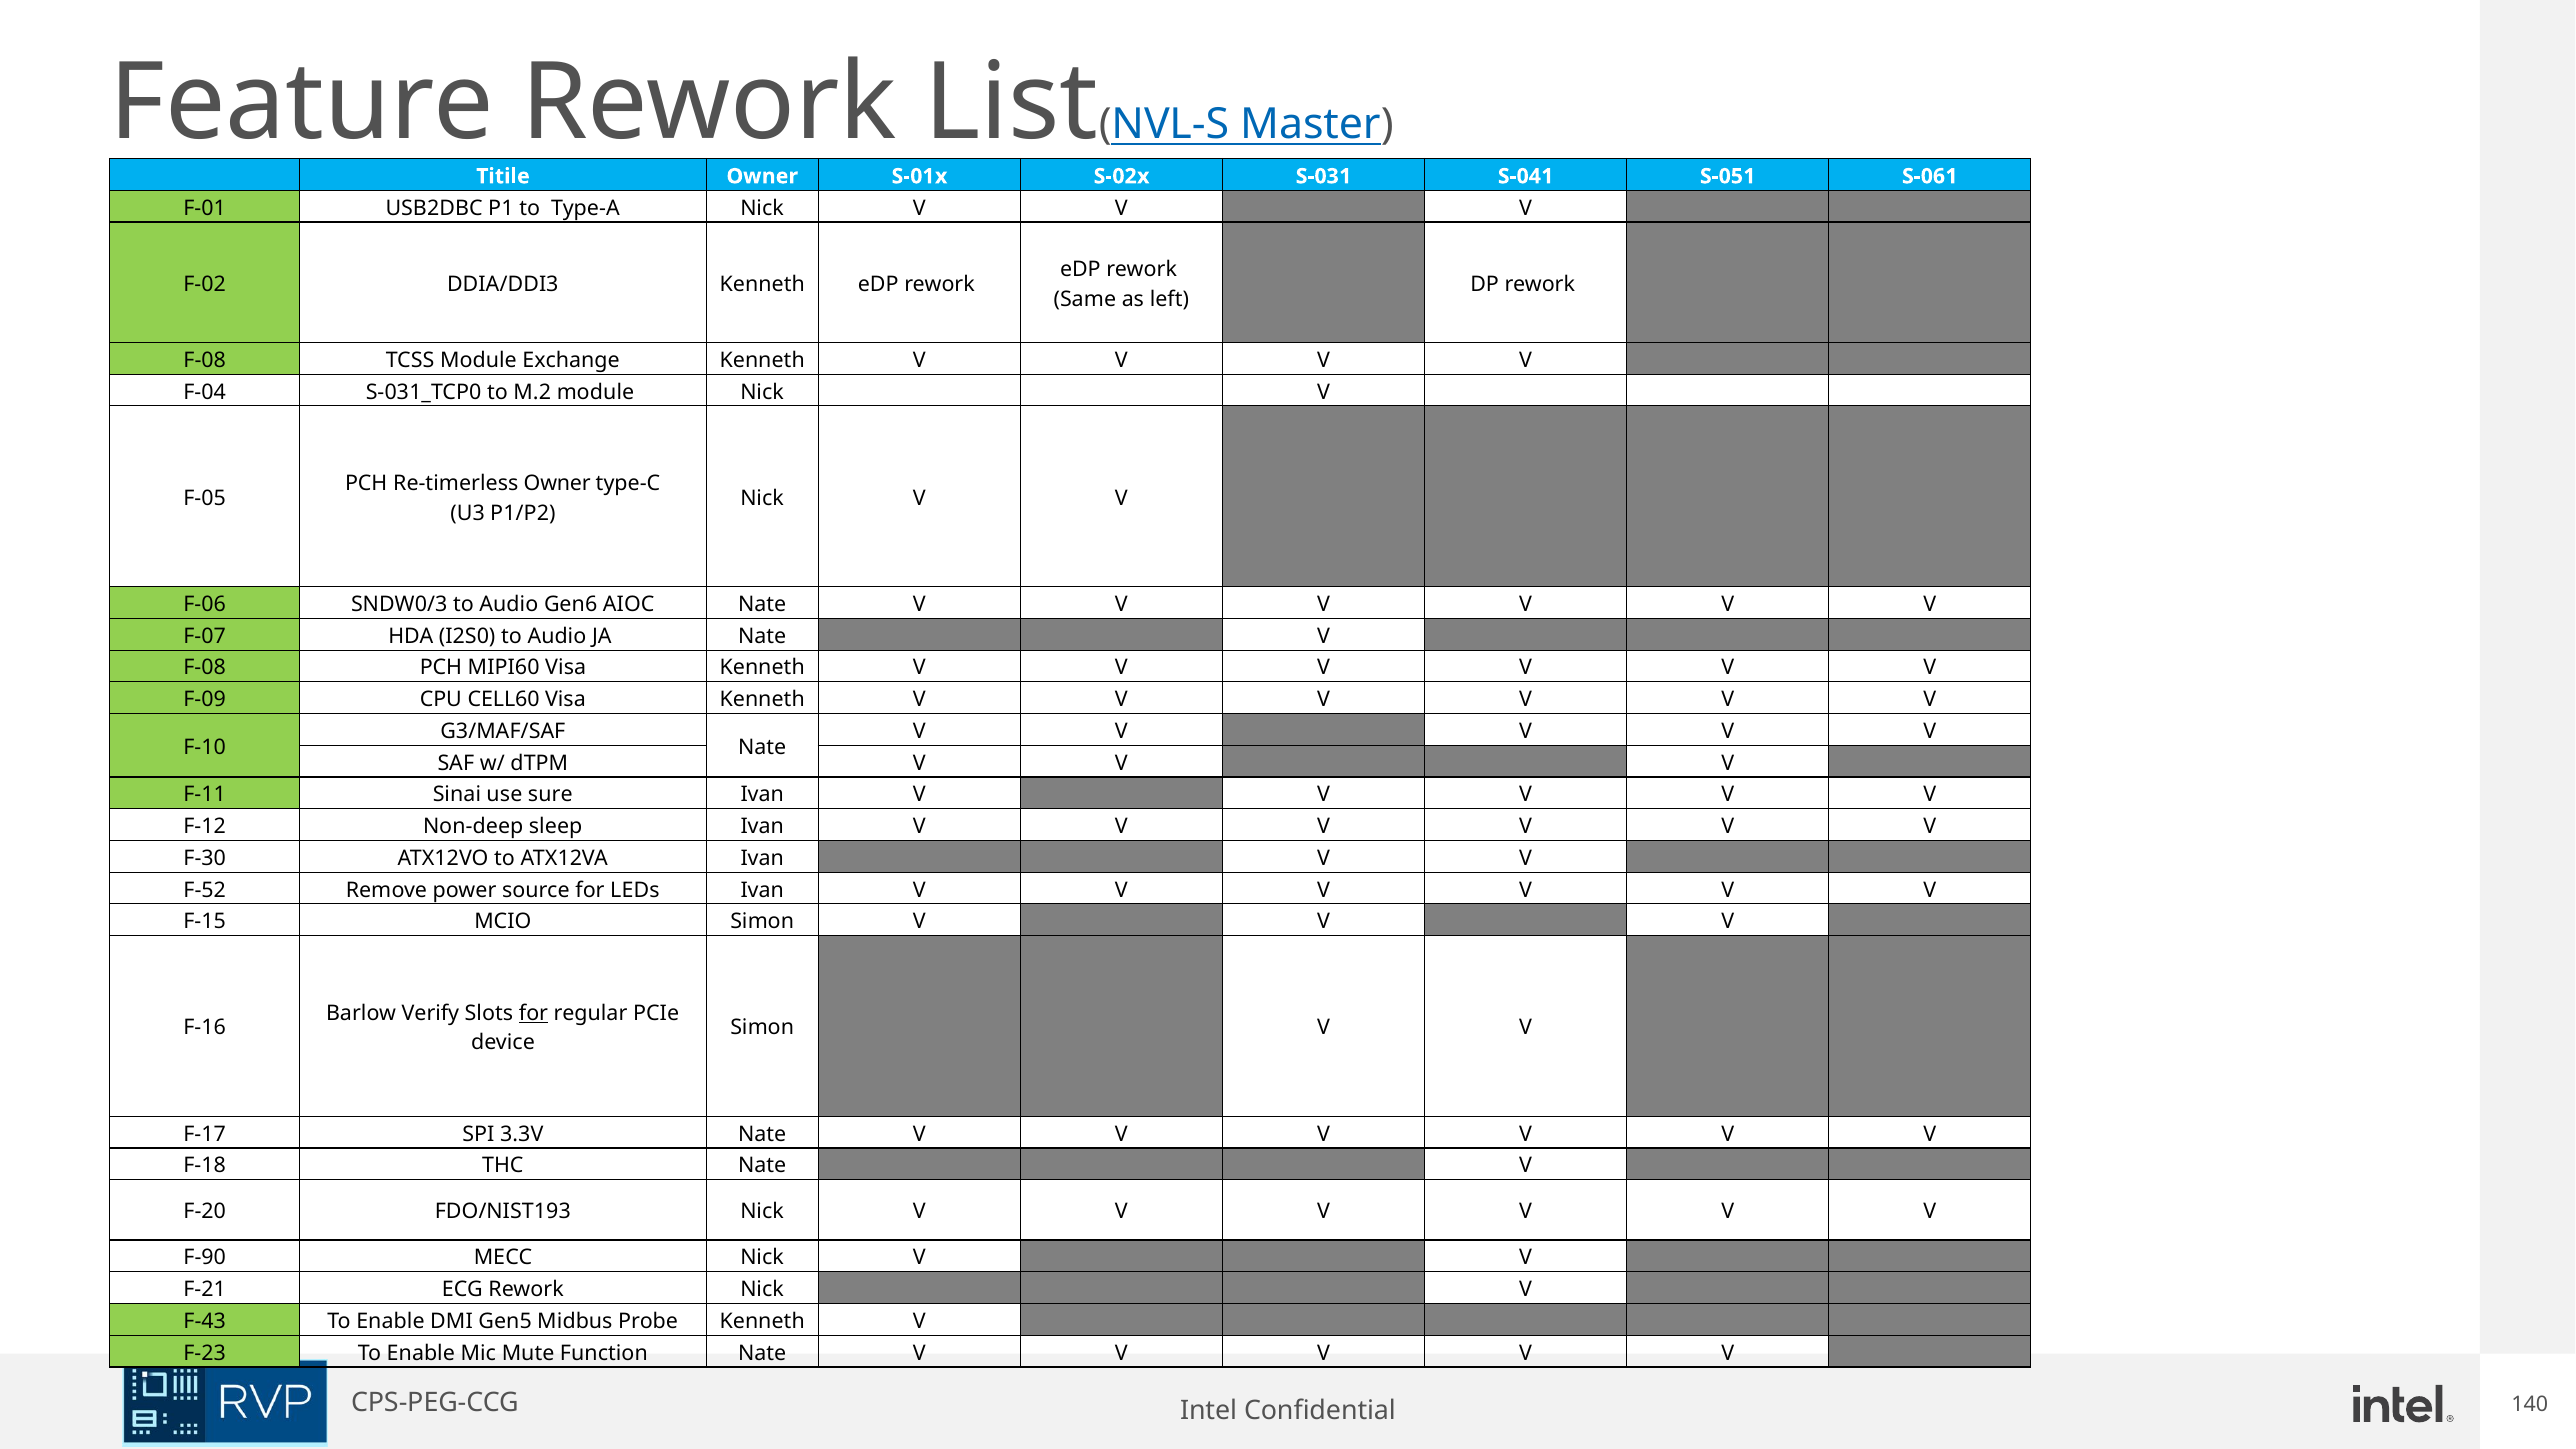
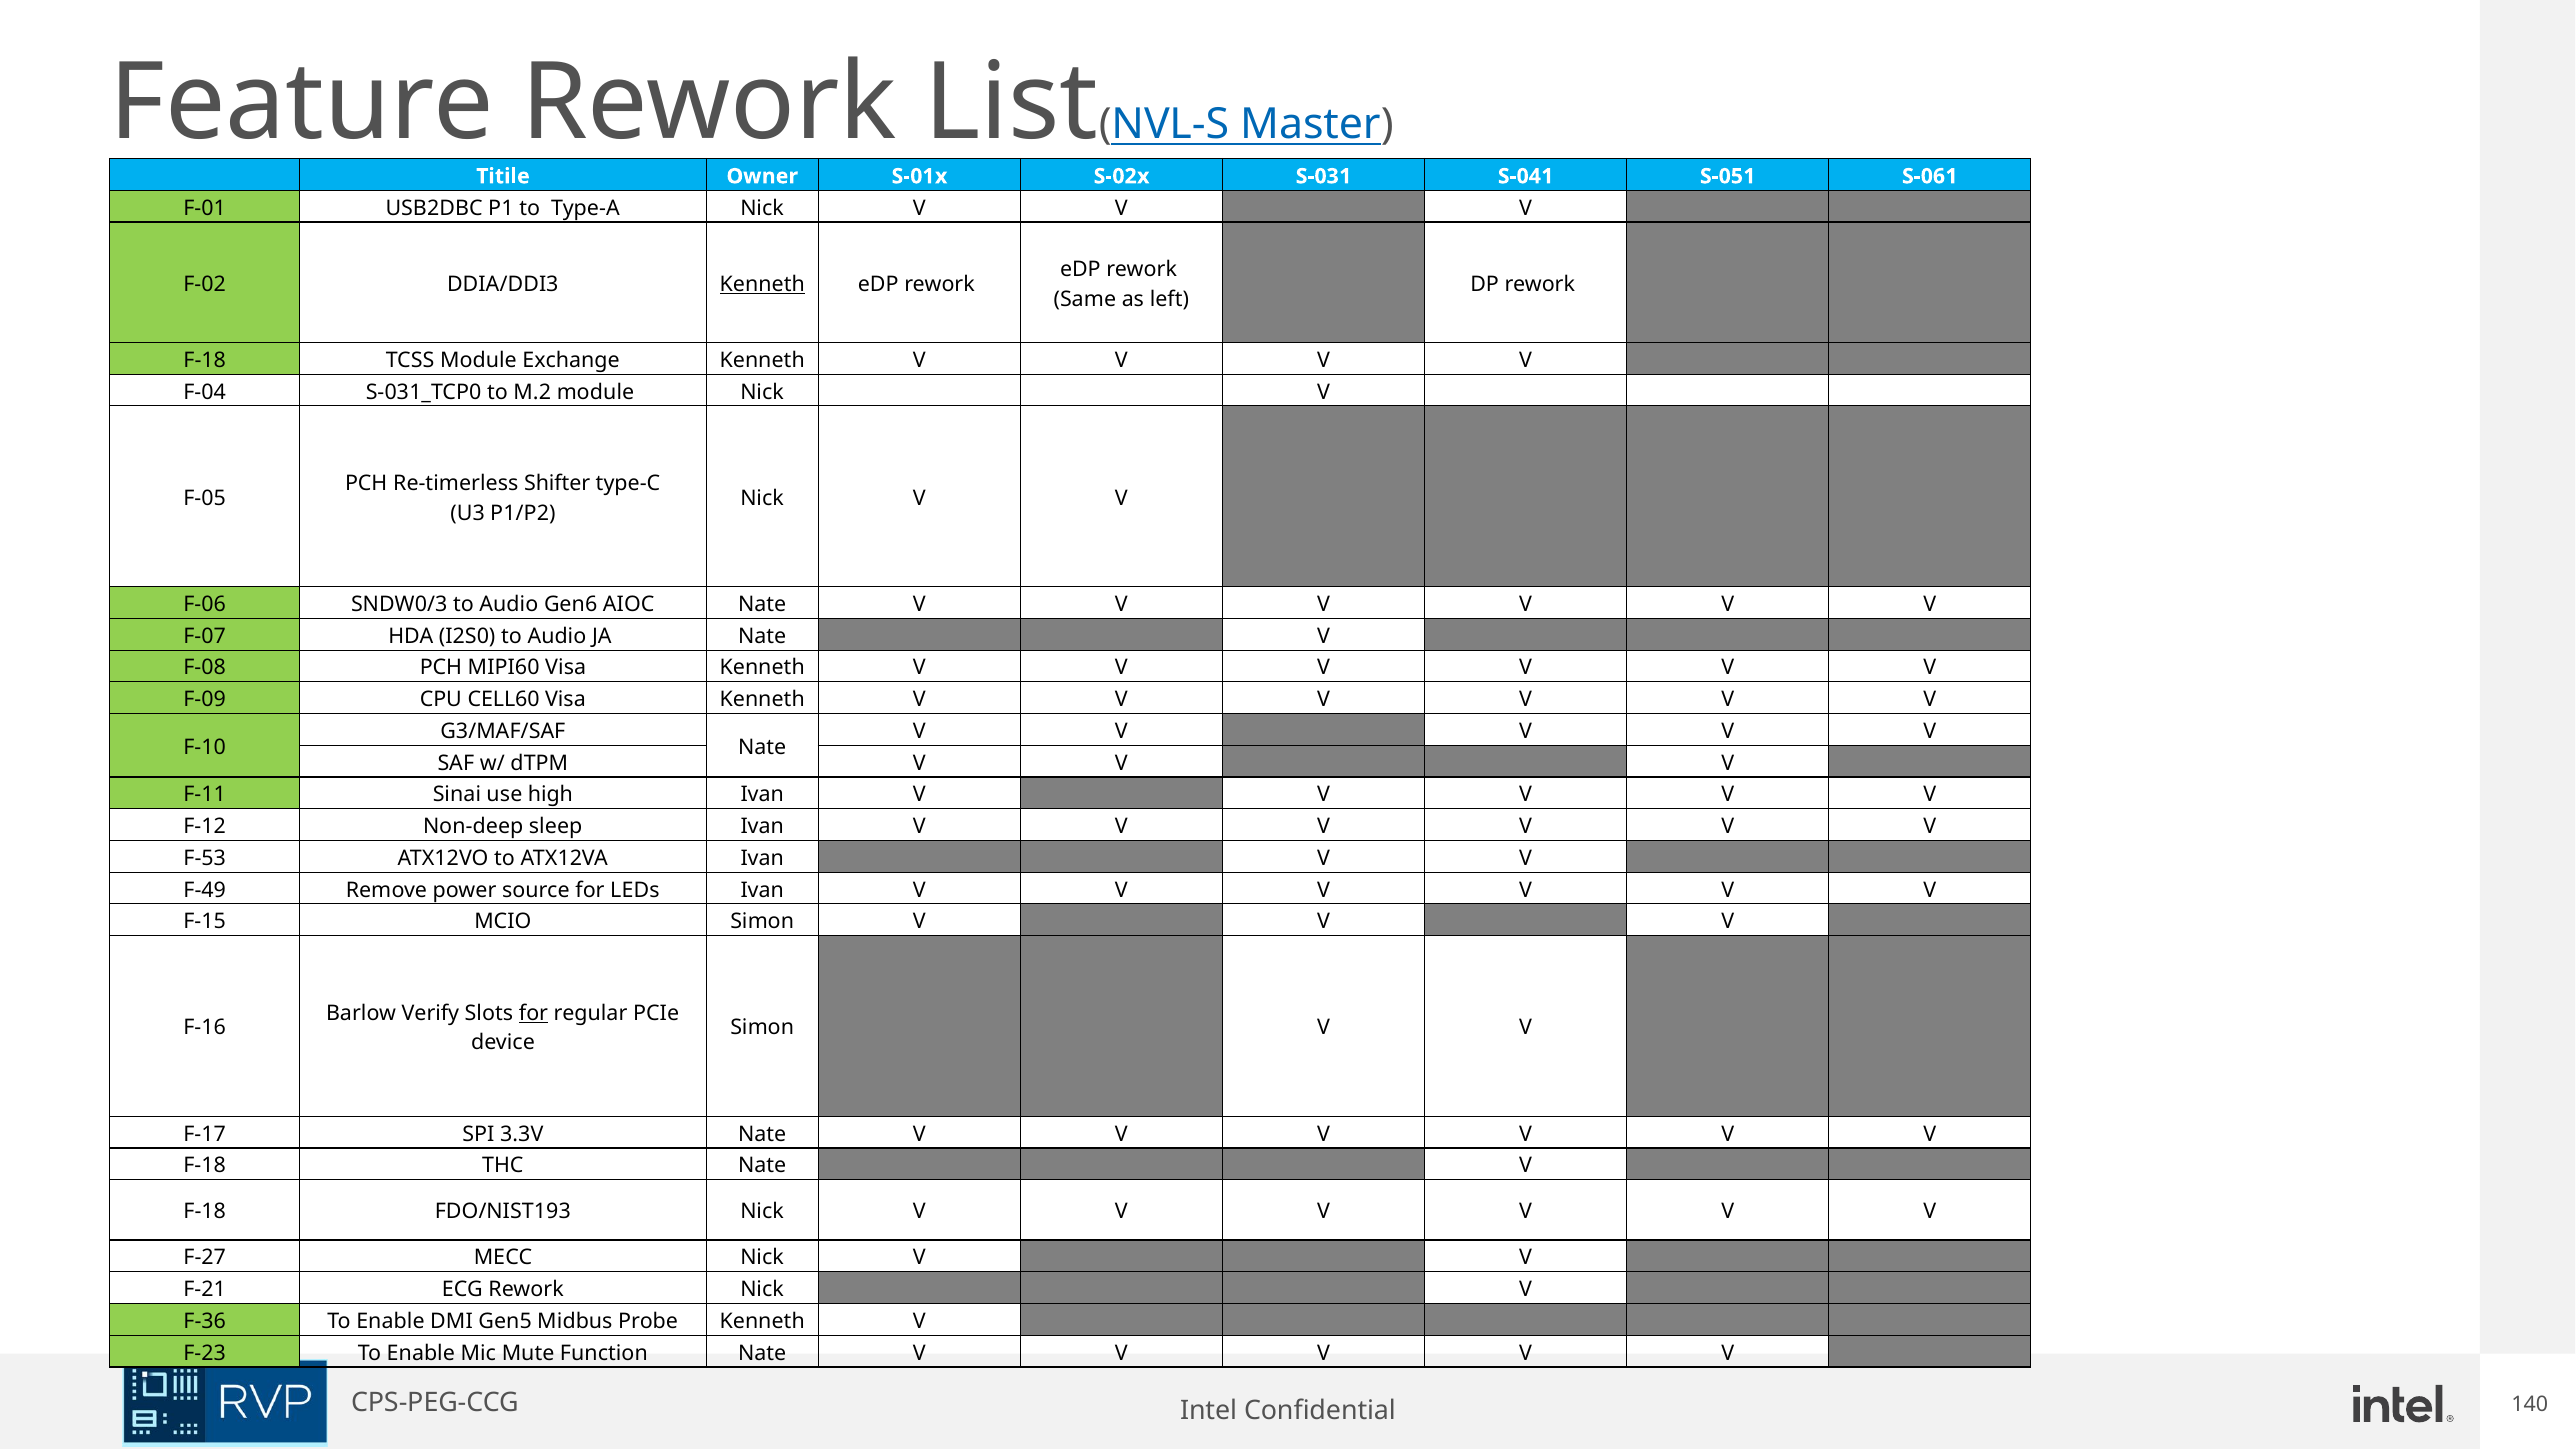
Kenneth underline: none -> present (762, 284)
F-08: F-08 -> F-18 (205, 360)
Re-timerless Owner: Owner -> Shifter (557, 483)
sure: sure -> high (550, 795)
F-30: F-30 -> F-53 (205, 858)
F-52: F-52 -> F-49 (205, 890)
F-20: F-20 -> F-18 (205, 1212)
F-90: F-90 -> F-27 (205, 1258)
F-43: F-43 -> F-36 (205, 1321)
